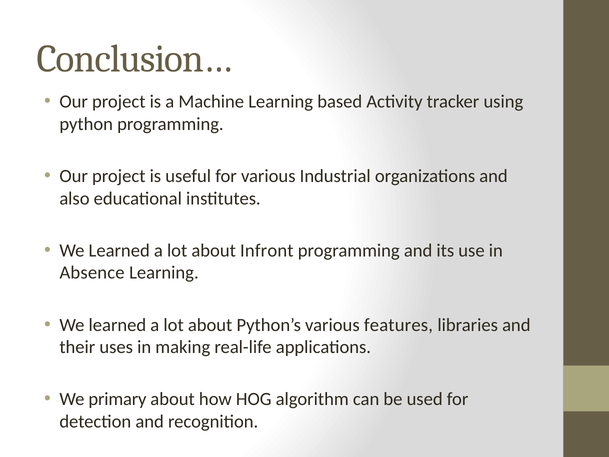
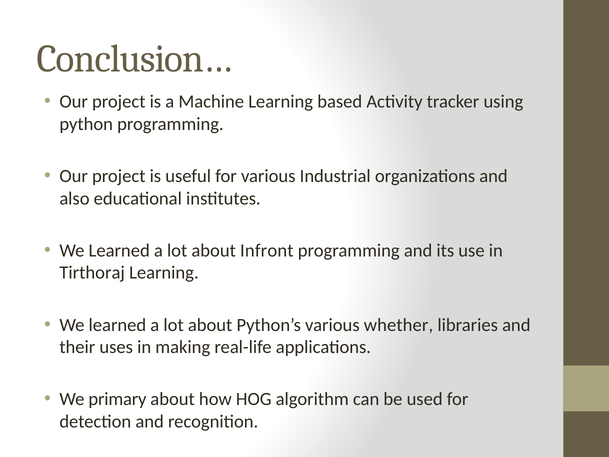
Absence: Absence -> Tirthoraj (92, 273)
features: features -> whether (398, 325)
